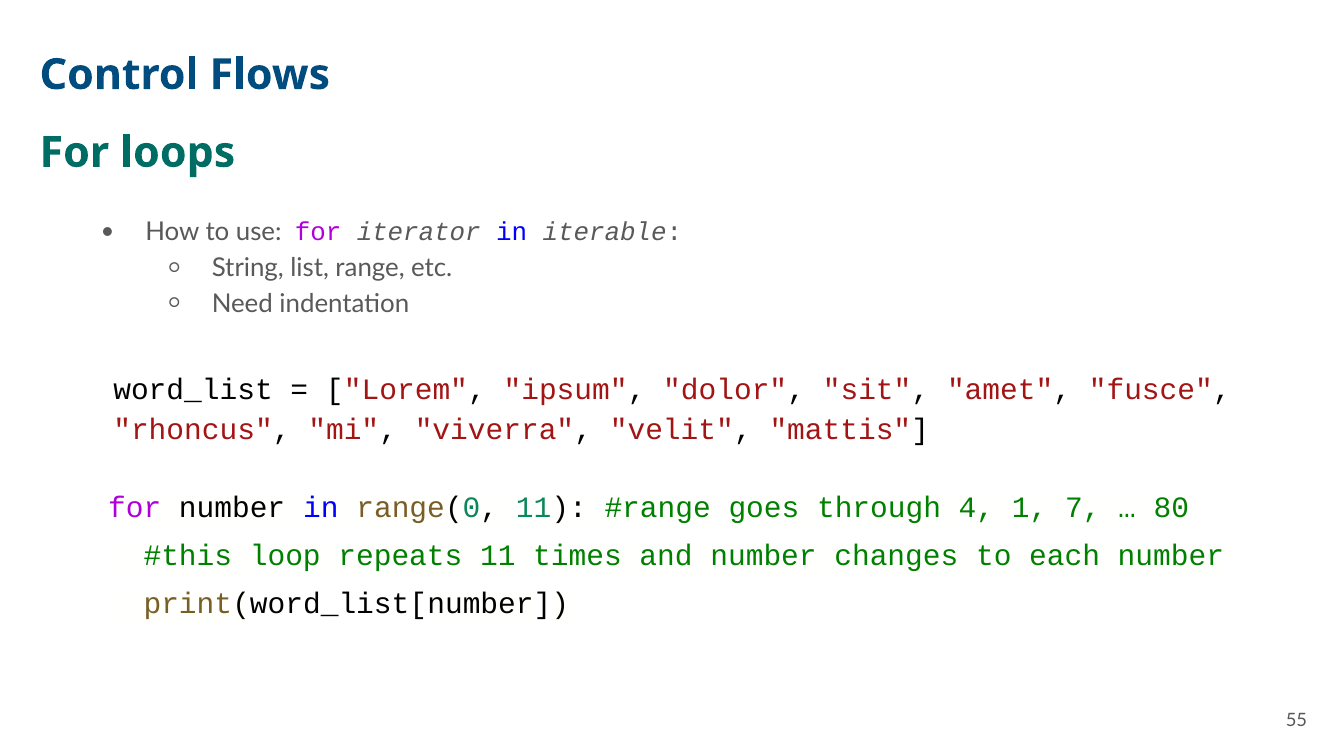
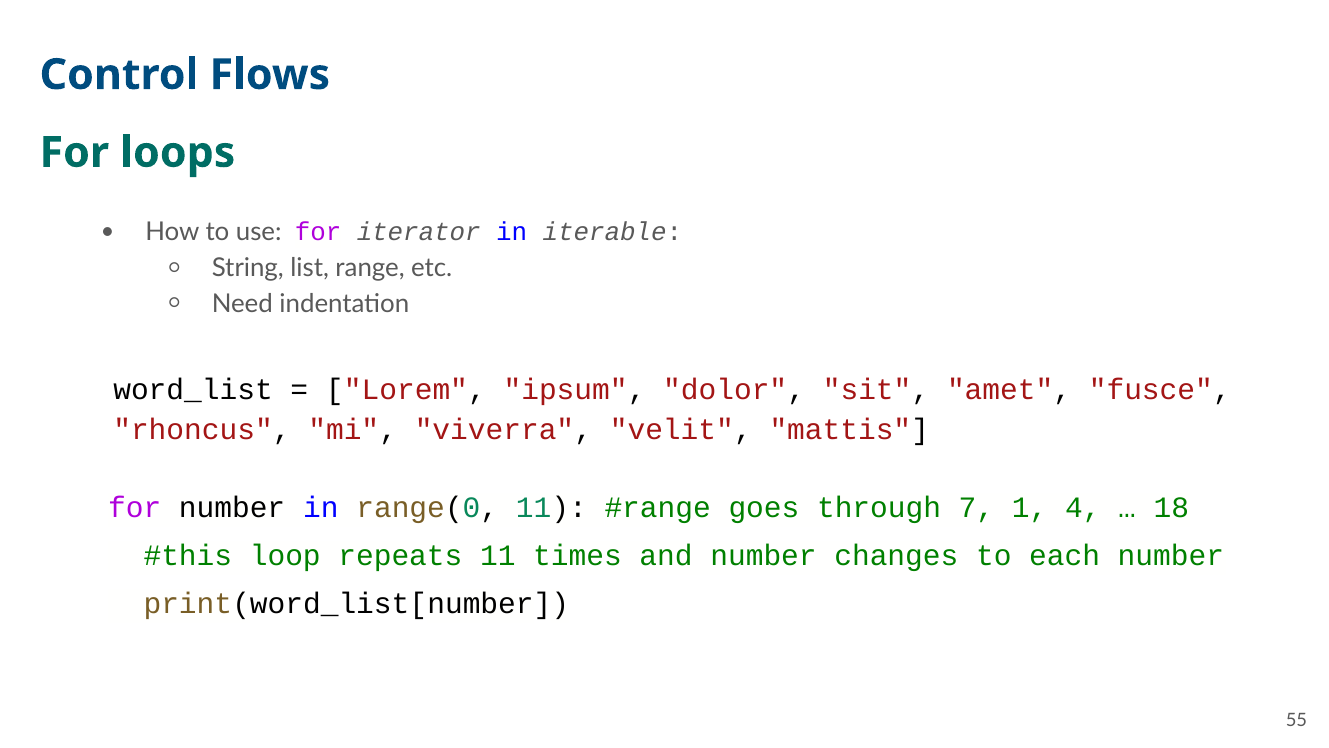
4: 4 -> 7 (976, 508)
7: 7 -> 4 (1083, 508)
80: 80 -> 18 (1171, 508)
